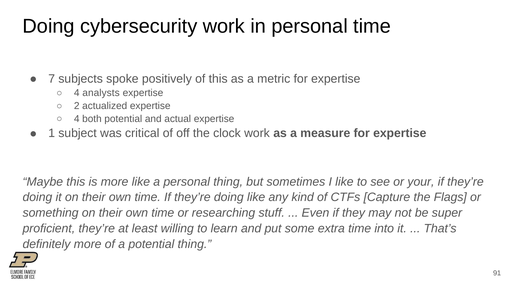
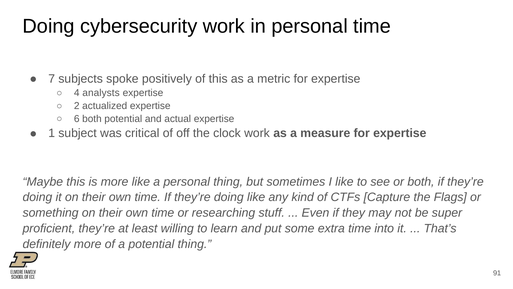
4: 4 -> 6 (77, 119)
or your: your -> both (421, 181)
